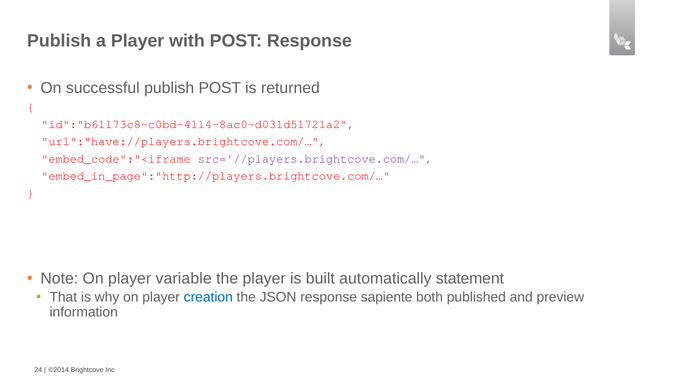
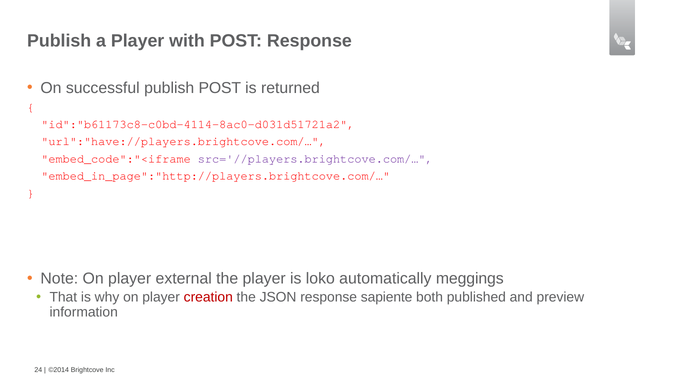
variable: variable -> external (184, 279)
built: built -> loko (320, 279)
statement: statement -> meggings (470, 279)
creation colour: blue -> red (208, 297)
